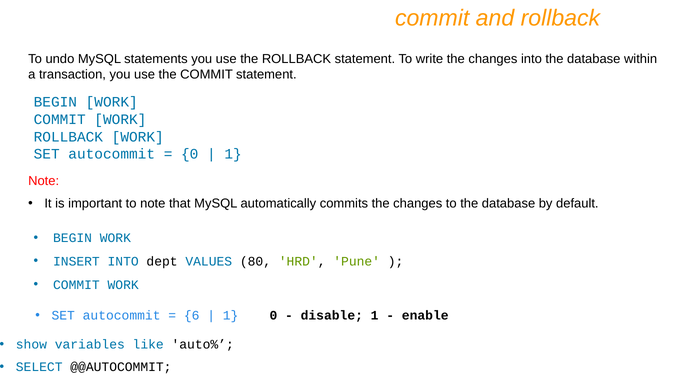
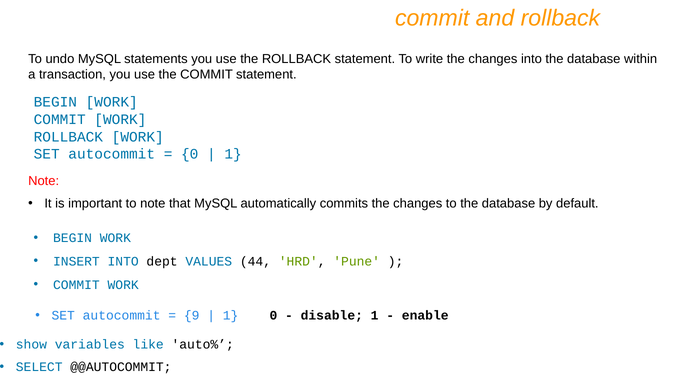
80: 80 -> 44 (255, 262)
6: 6 -> 9 (192, 316)
